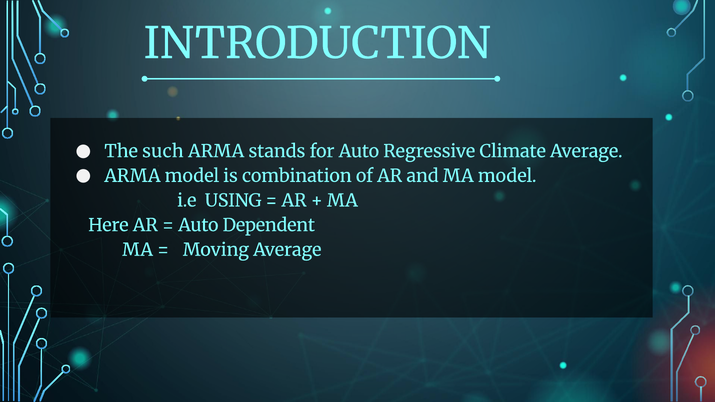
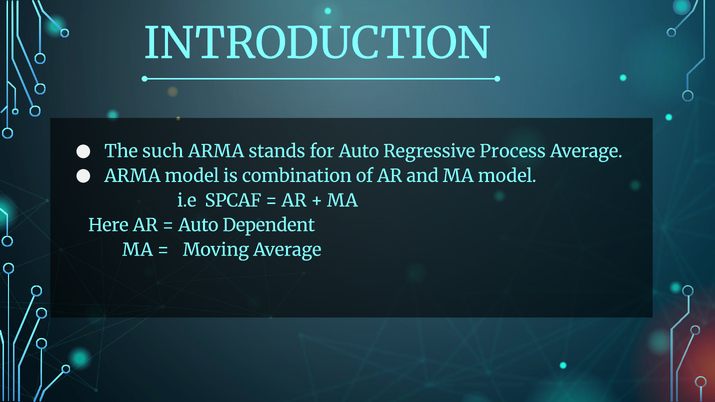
Climate: Climate -> Process (513, 151)
USING: USING -> SPCAF (233, 201)
